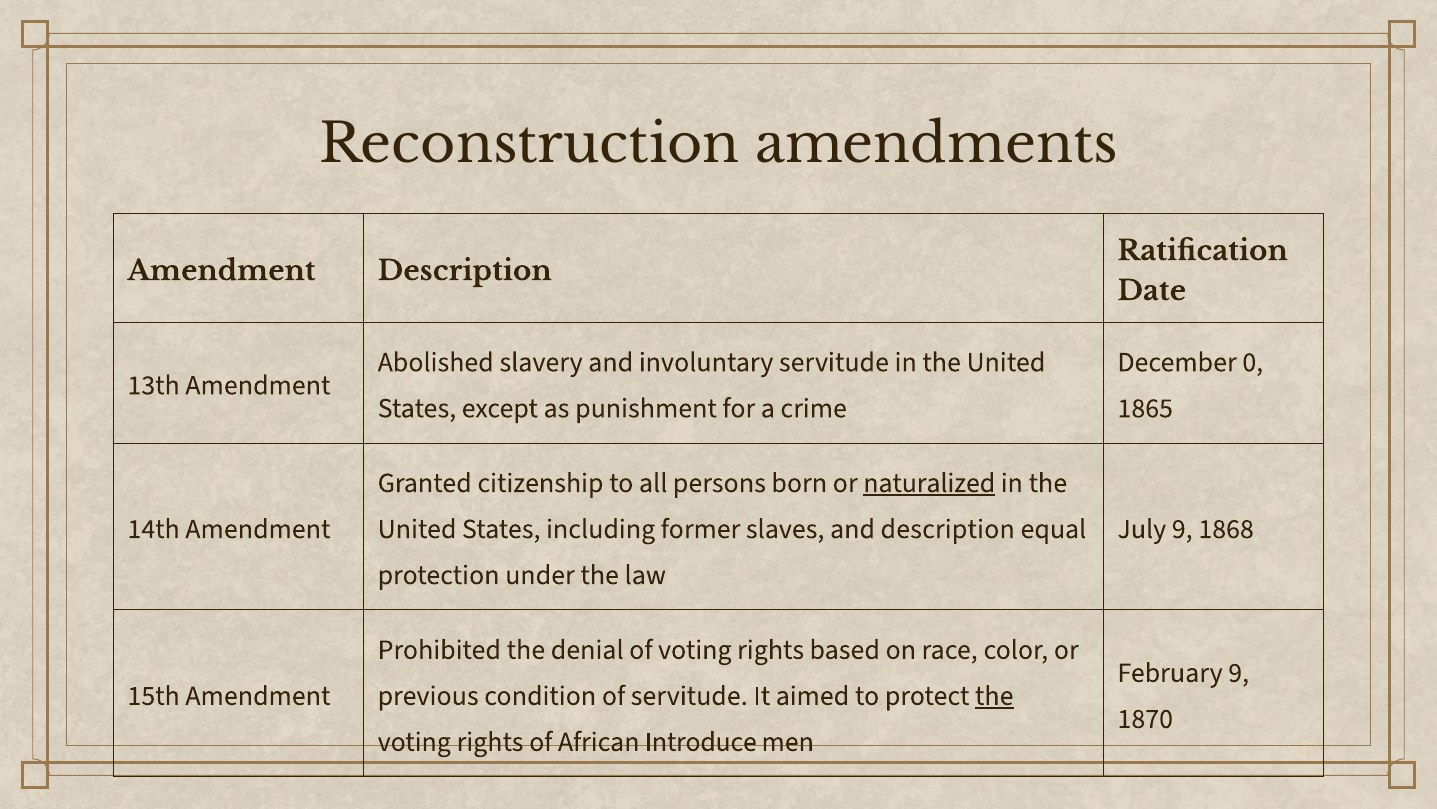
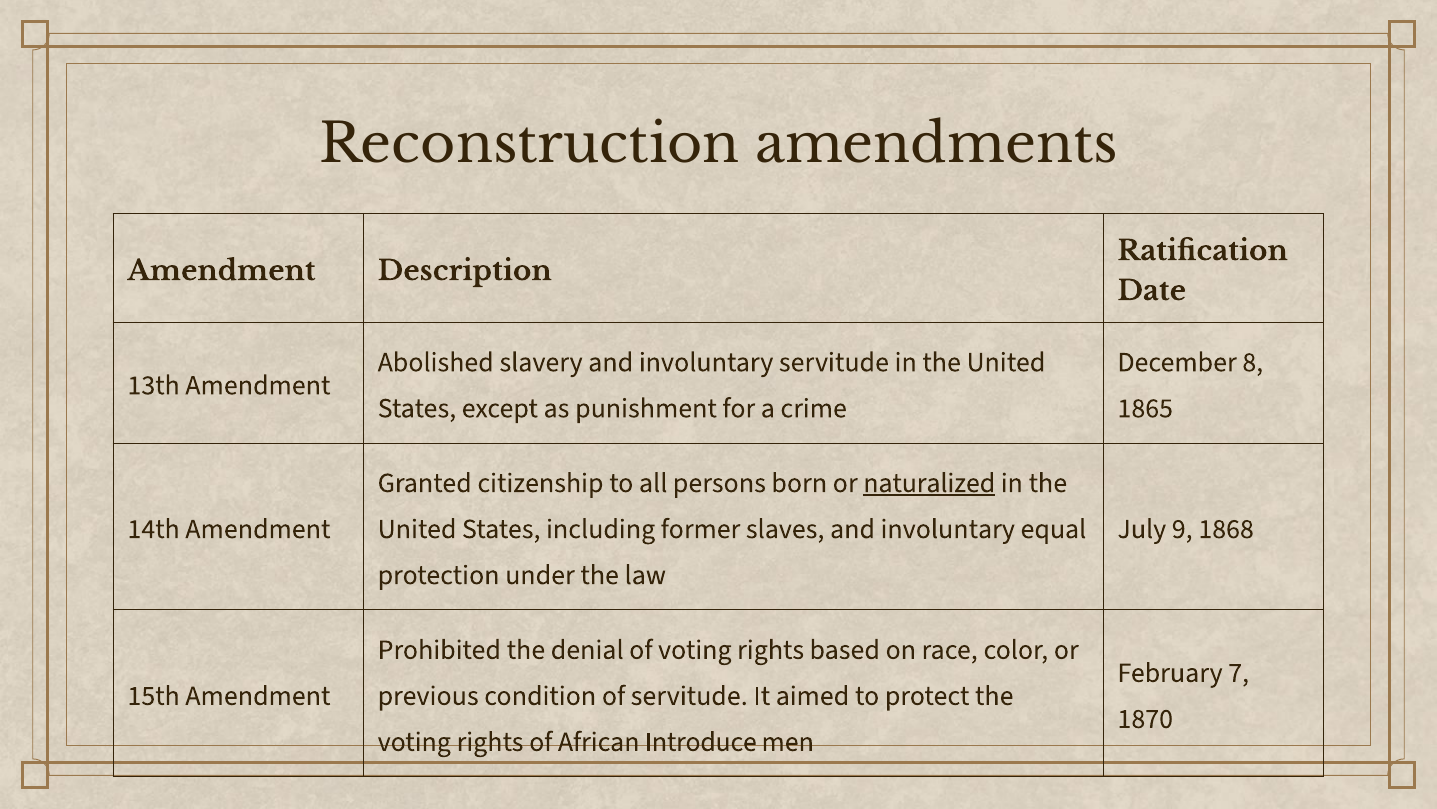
0: 0 -> 8 (1253, 362)
slaves and description: description -> involuntary (948, 528)
February 9: 9 -> 7 (1239, 672)
the underline: present -> none (994, 695)
